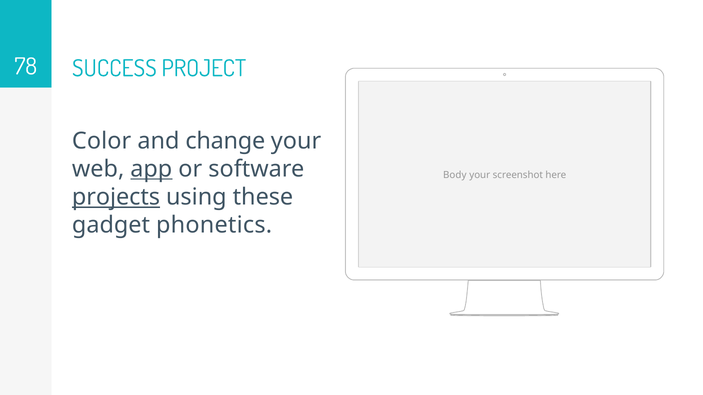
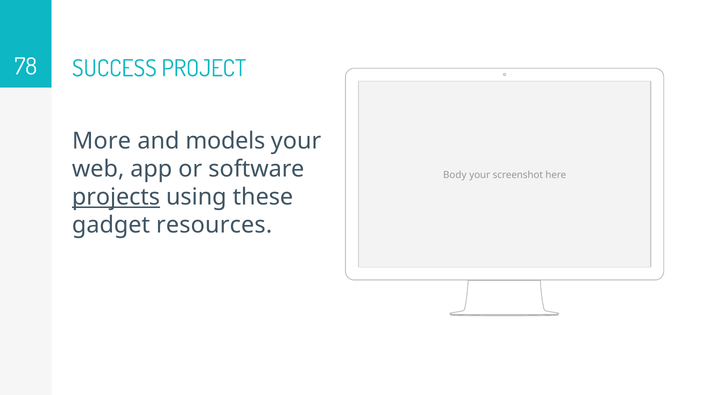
Color: Color -> More (102, 141)
change: change -> models (225, 141)
app underline: present -> none (151, 169)
phonetics: phonetics -> resources (214, 225)
